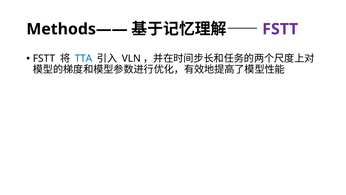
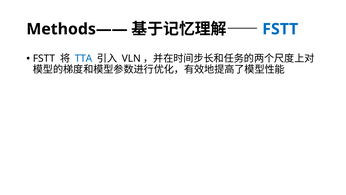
FSTT colour: purple -> blue (280, 29)
